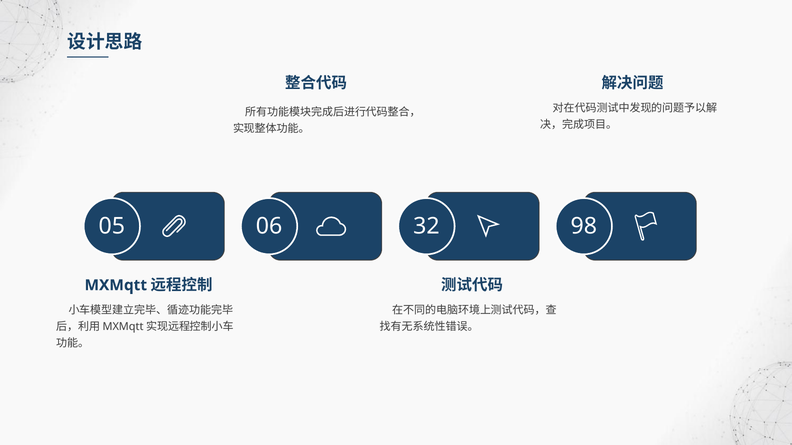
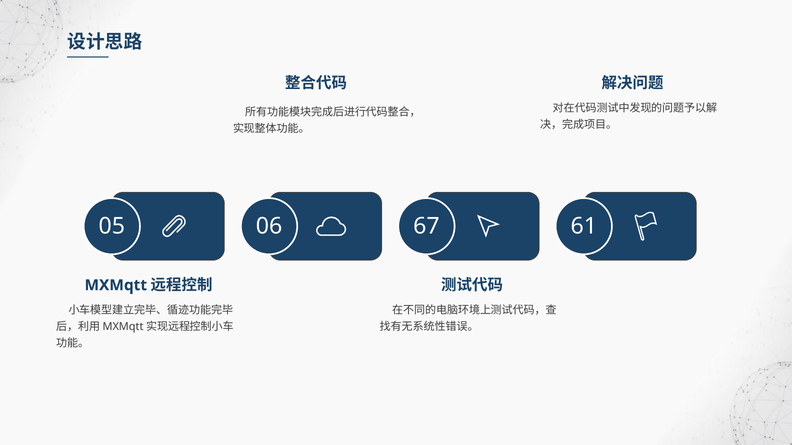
32: 32 -> 67 (426, 226)
98: 98 -> 61 (584, 226)
